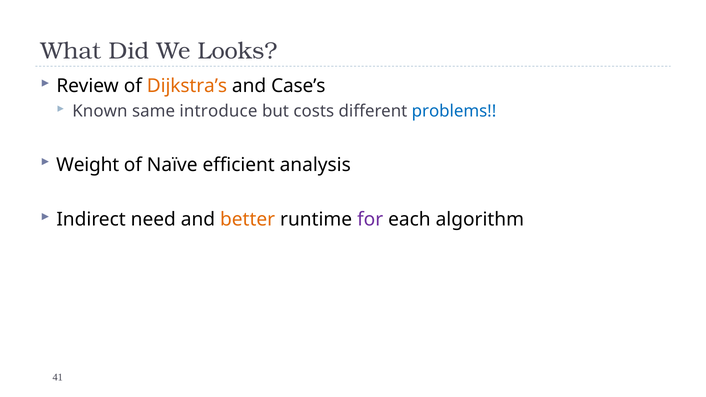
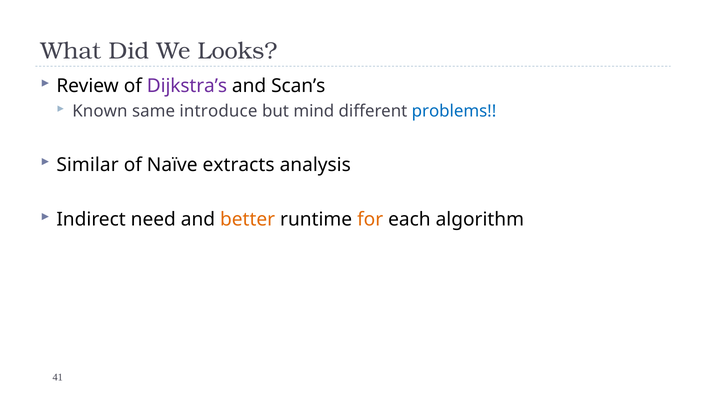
Dijkstra’s colour: orange -> purple (187, 86)
Case’s: Case’s -> Scan’s (298, 86)
costs: costs -> mind (314, 111)
Weight: Weight -> Similar (88, 165)
efficient: efficient -> extracts (239, 165)
for colour: purple -> orange (370, 220)
